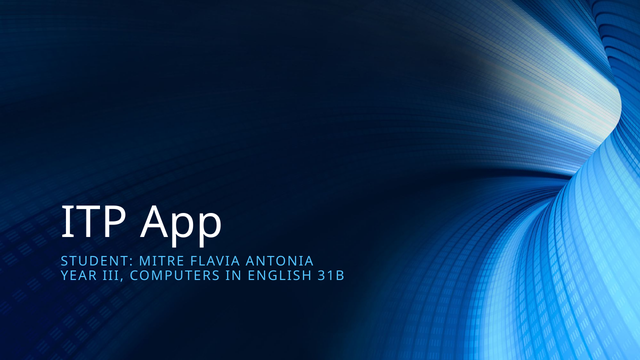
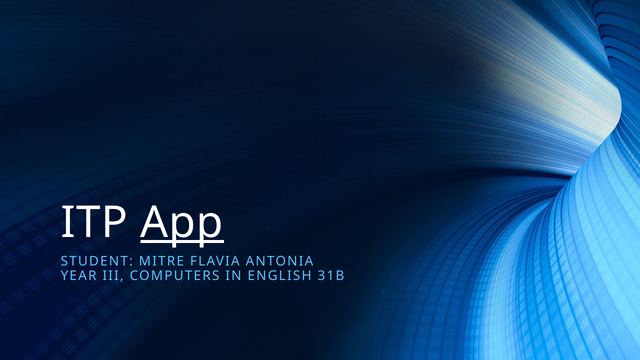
App underline: none -> present (182, 223)
